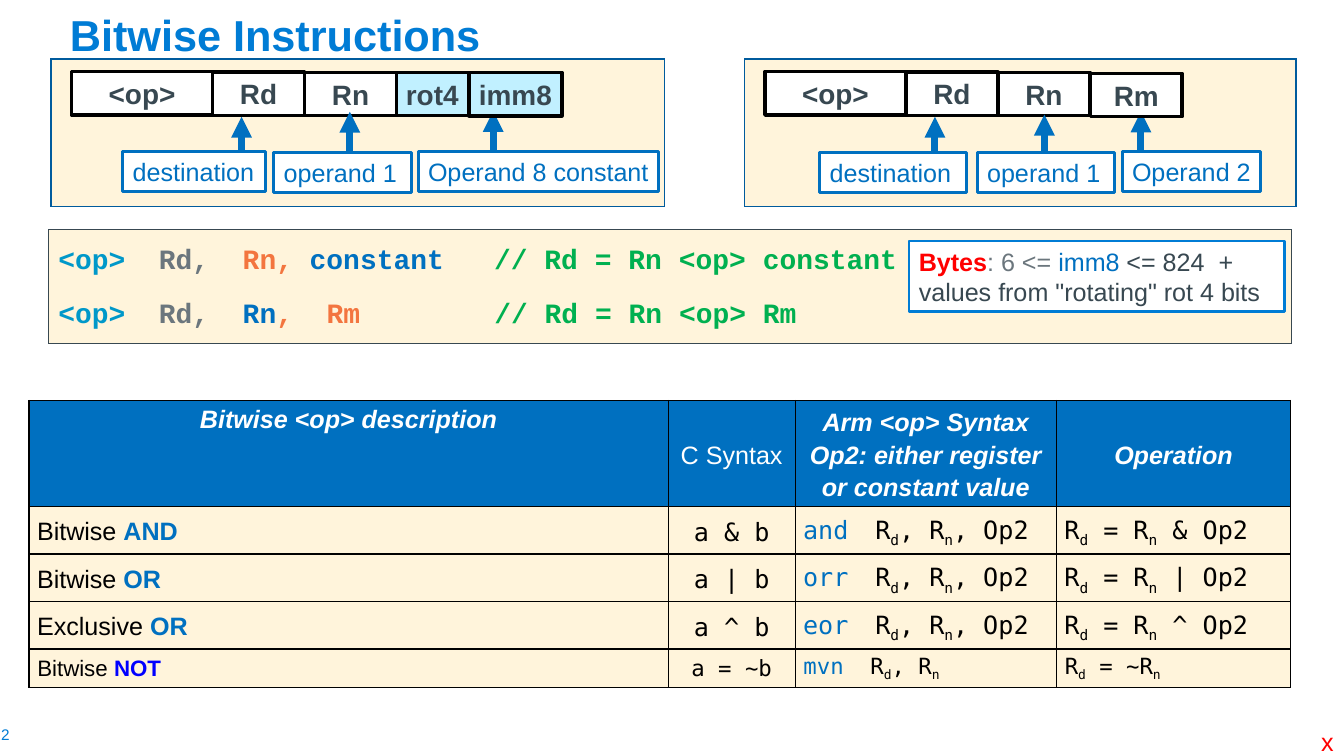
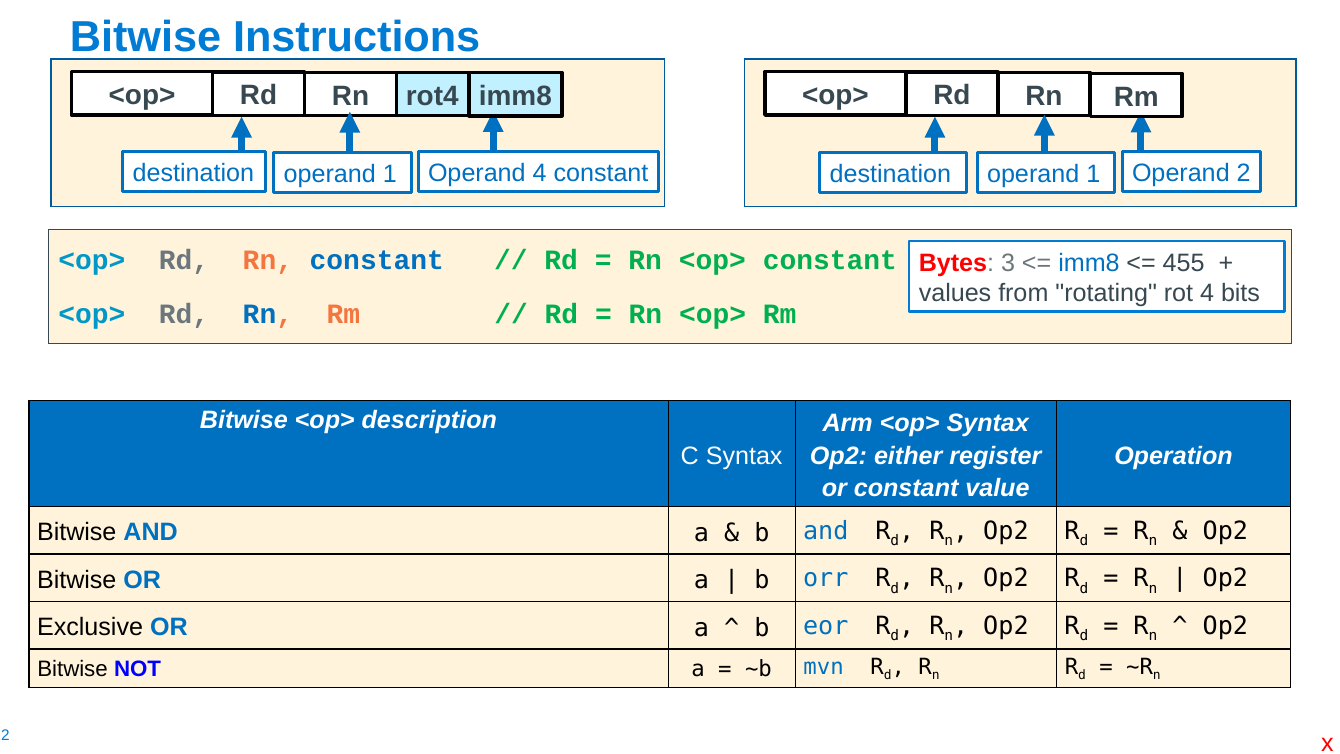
Operand 8: 8 -> 4 (540, 173)
6: 6 -> 3 (1008, 263)
824: 824 -> 455 (1184, 263)
